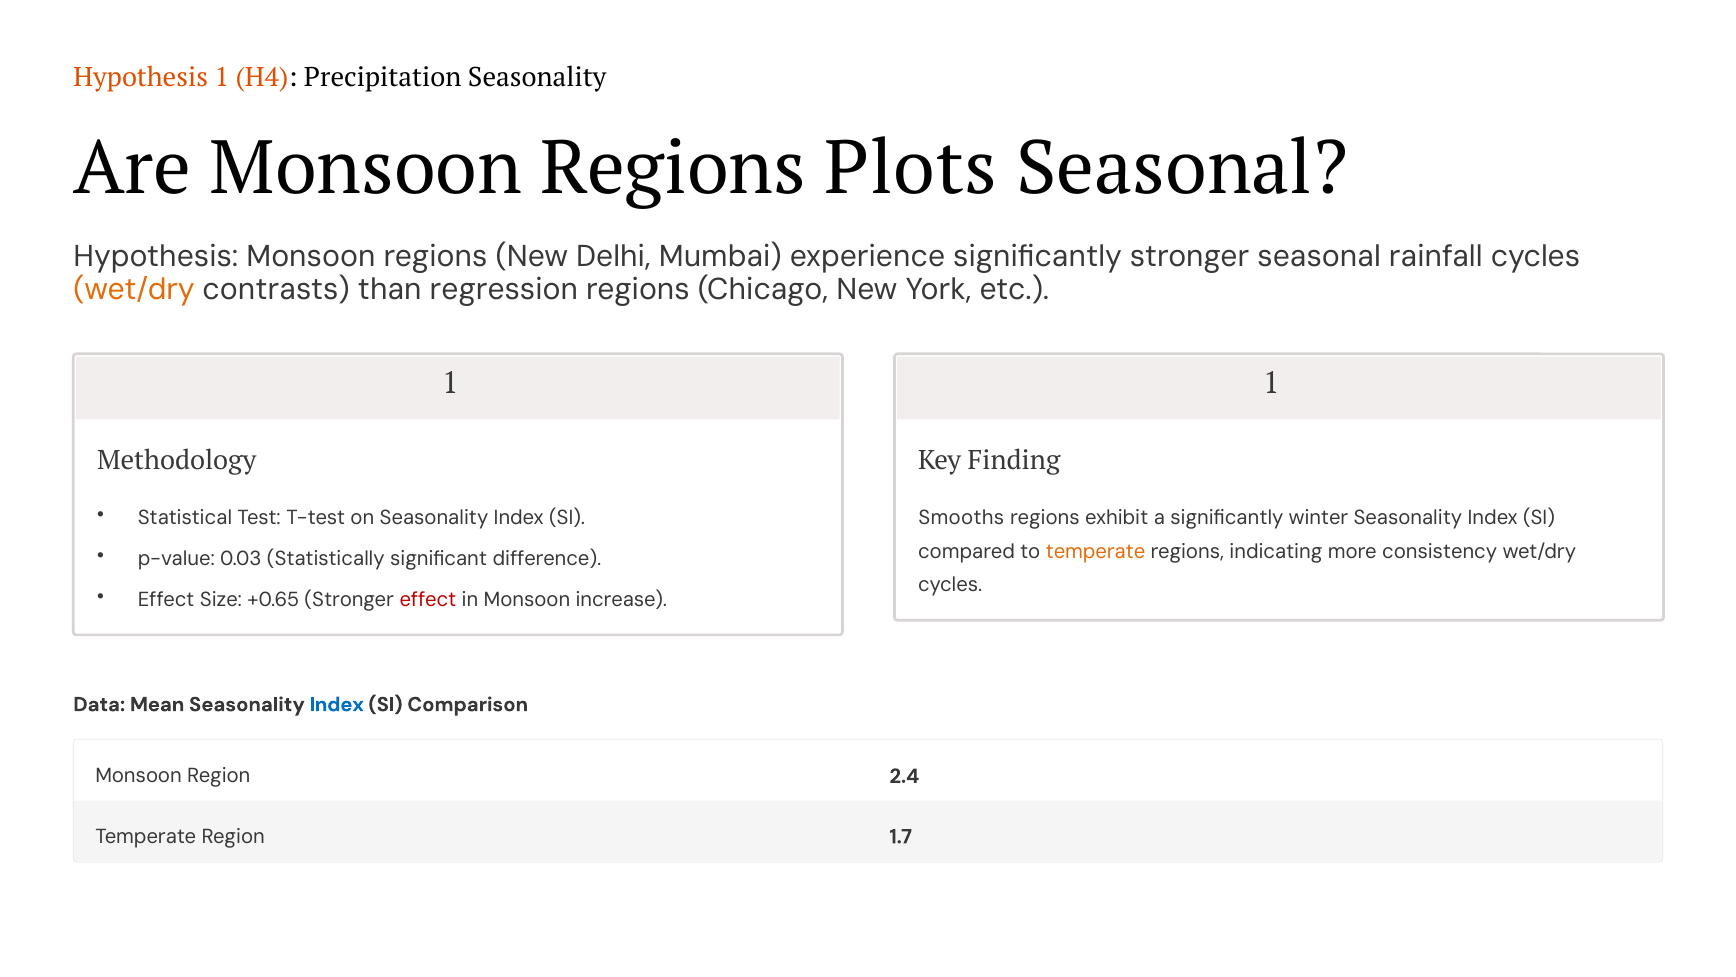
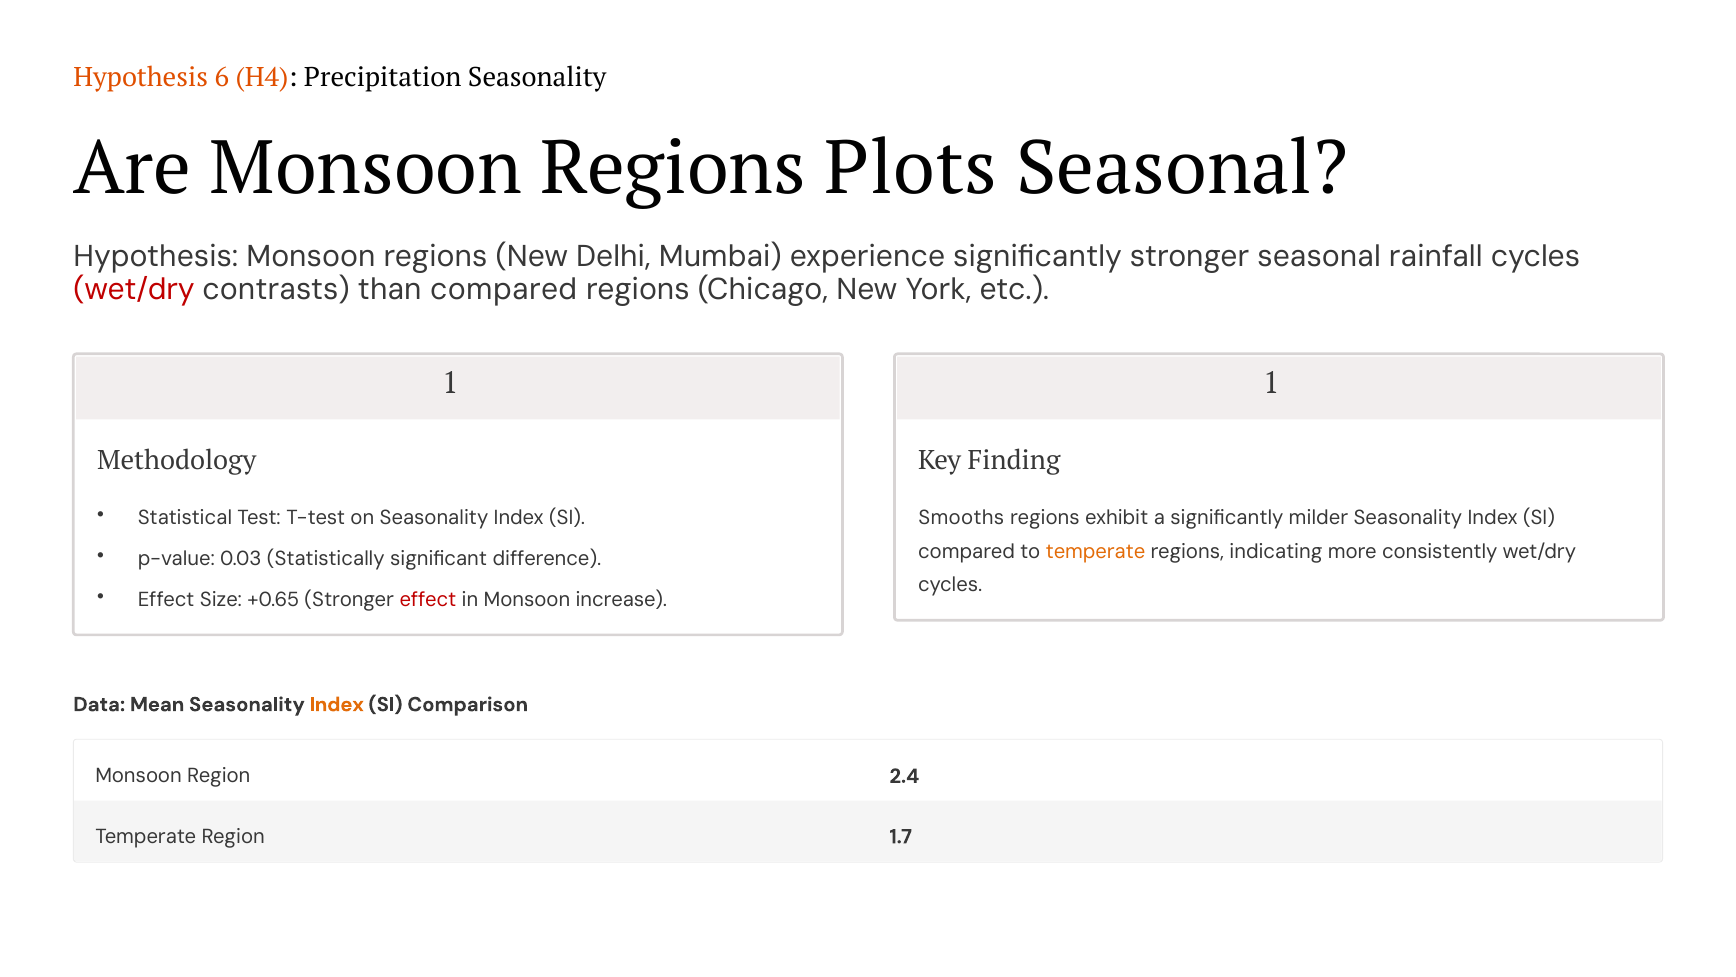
Hypothesis 1: 1 -> 6 (222, 77)
wet/dry colour: orange -> red (134, 290)
than regression: regression -> compared (504, 290)
winter: winter -> milder (1318, 518)
consistency: consistency -> consistently (1440, 551)
Index colour: blue -> orange (337, 704)
